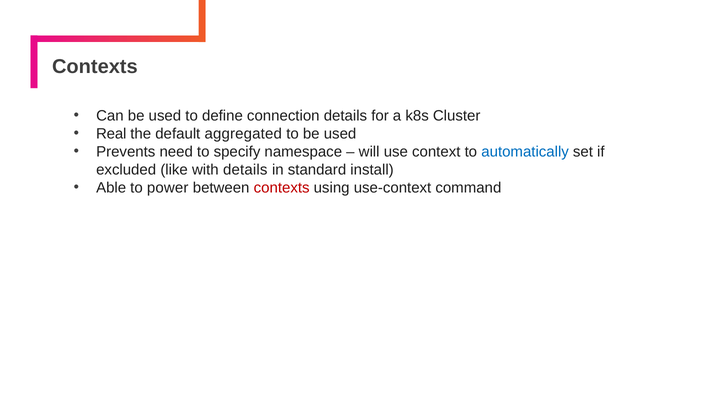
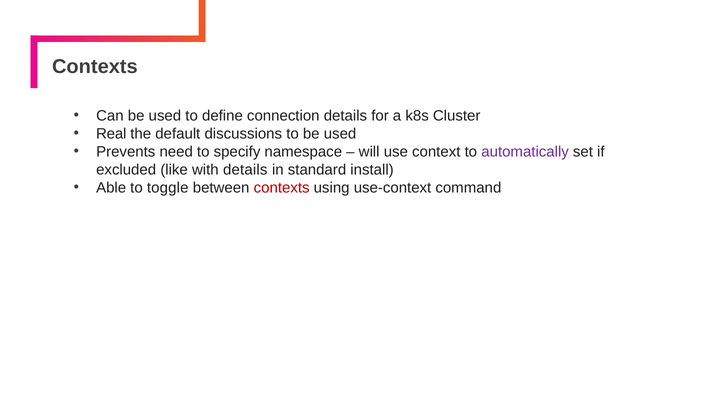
aggregated: aggregated -> discussions (243, 134)
automatically colour: blue -> purple (525, 152)
power: power -> toggle (168, 188)
